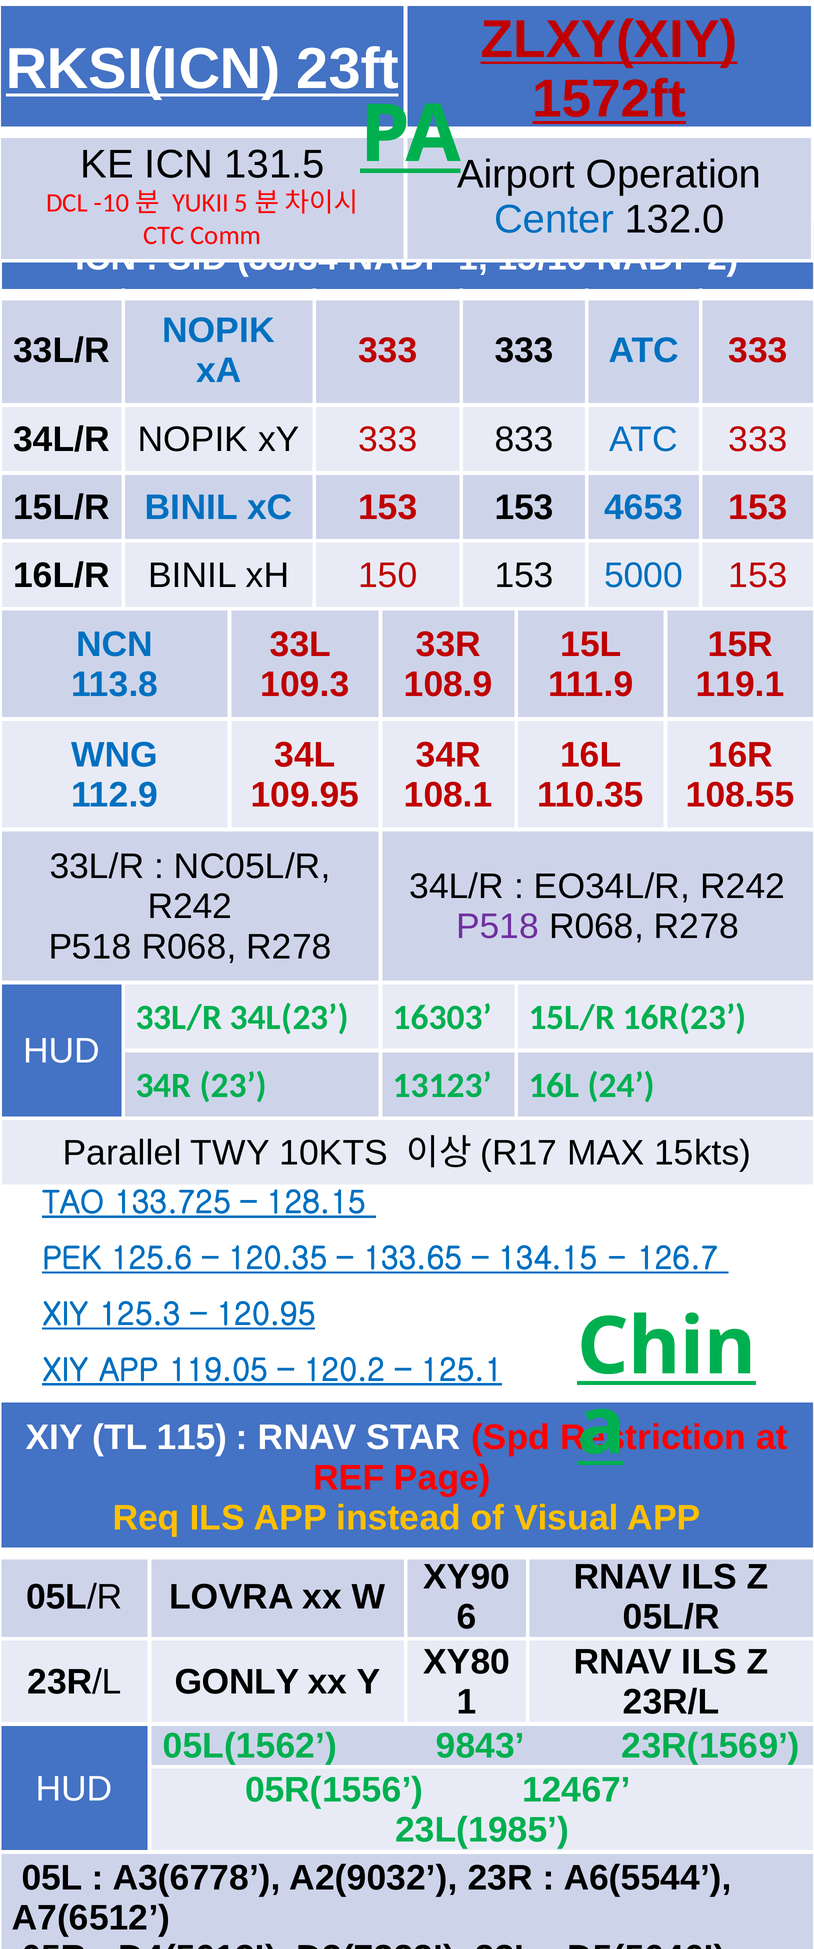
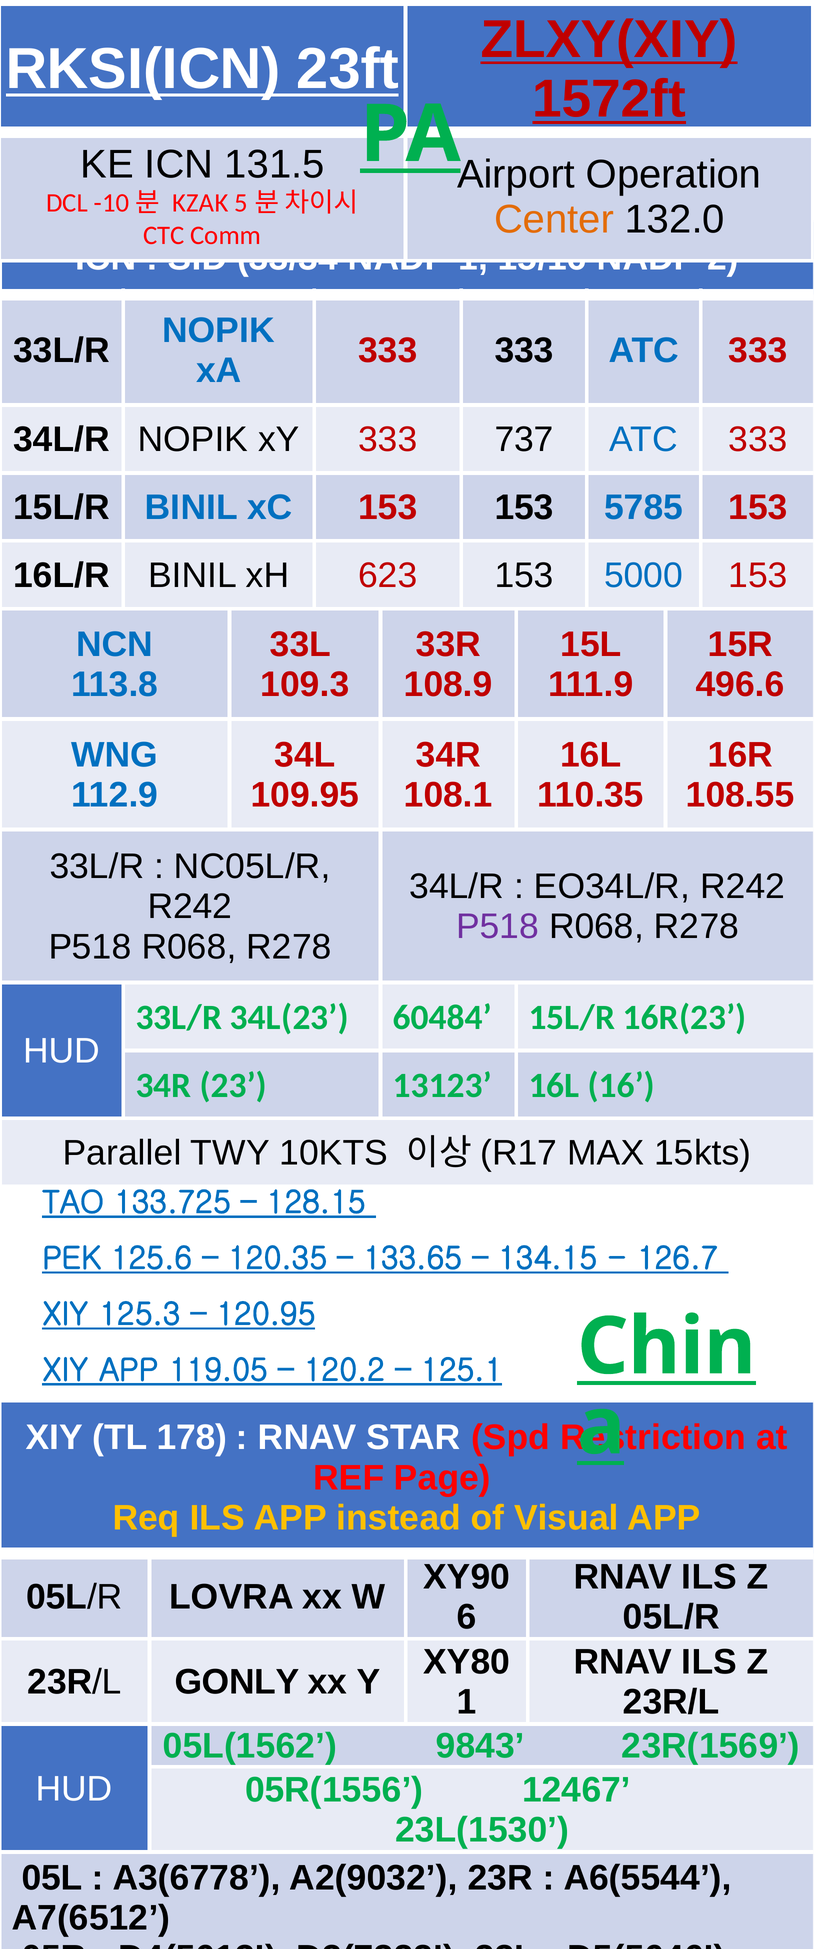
YUKII: YUKII -> KZAK (200, 203)
Center colour: blue -> orange (554, 219)
833: 833 -> 737 (524, 439)
4653: 4653 -> 5785 (644, 507)
150: 150 -> 623 (388, 575)
119.1: 119.1 -> 496.6 (740, 684)
16303: 16303 -> 60484 (442, 1017)
24: 24 -> 16 (621, 1085)
115: 115 -> 178 (192, 1437)
23L(1985: 23L(1985 -> 23L(1530 (482, 1829)
